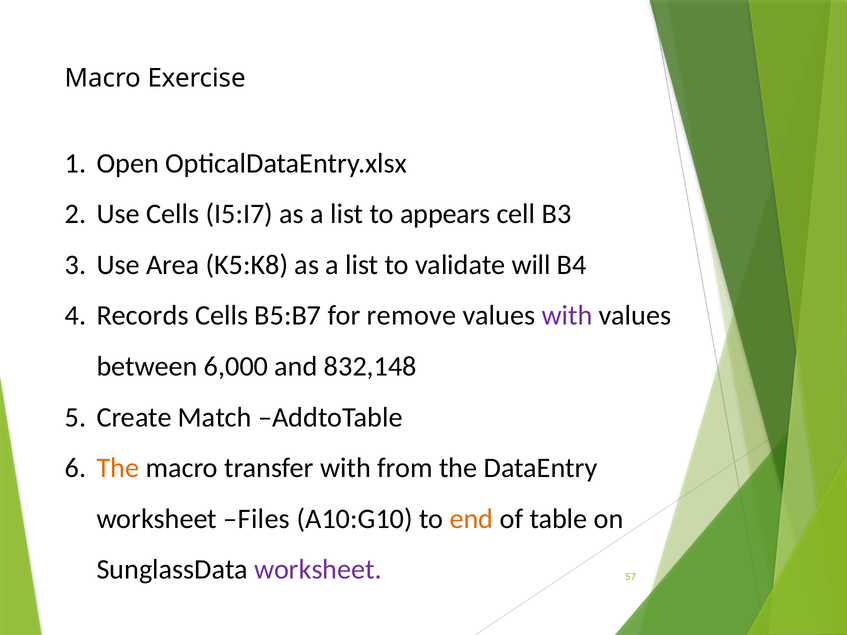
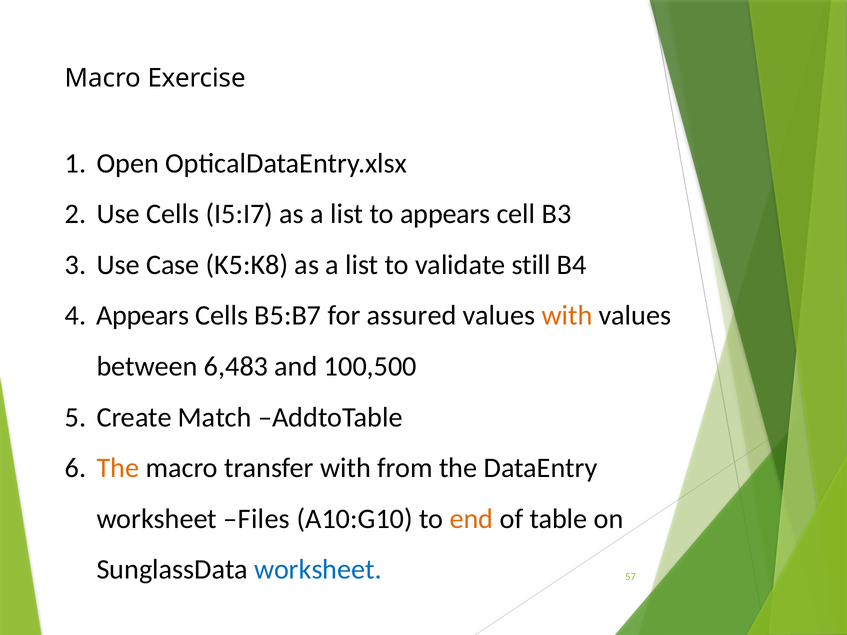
Area: Area -> Case (173, 265)
will: will -> still (531, 265)
Records: Records -> Appears (143, 316)
remove: remove -> assured (412, 316)
with colour: purple -> orange (567, 316)
6,000: 6,000 -> 6,483 (236, 367)
832,148: 832,148 -> 100,500 (370, 367)
worksheet colour: purple -> blue (318, 570)
